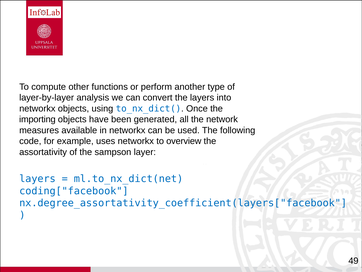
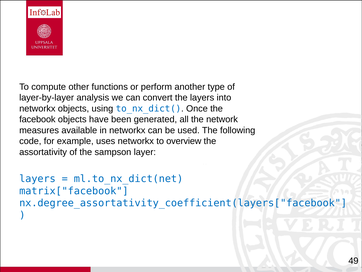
importing: importing -> facebook (37, 119)
coding["facebook: coding["facebook -> matrix["facebook (74, 191)
